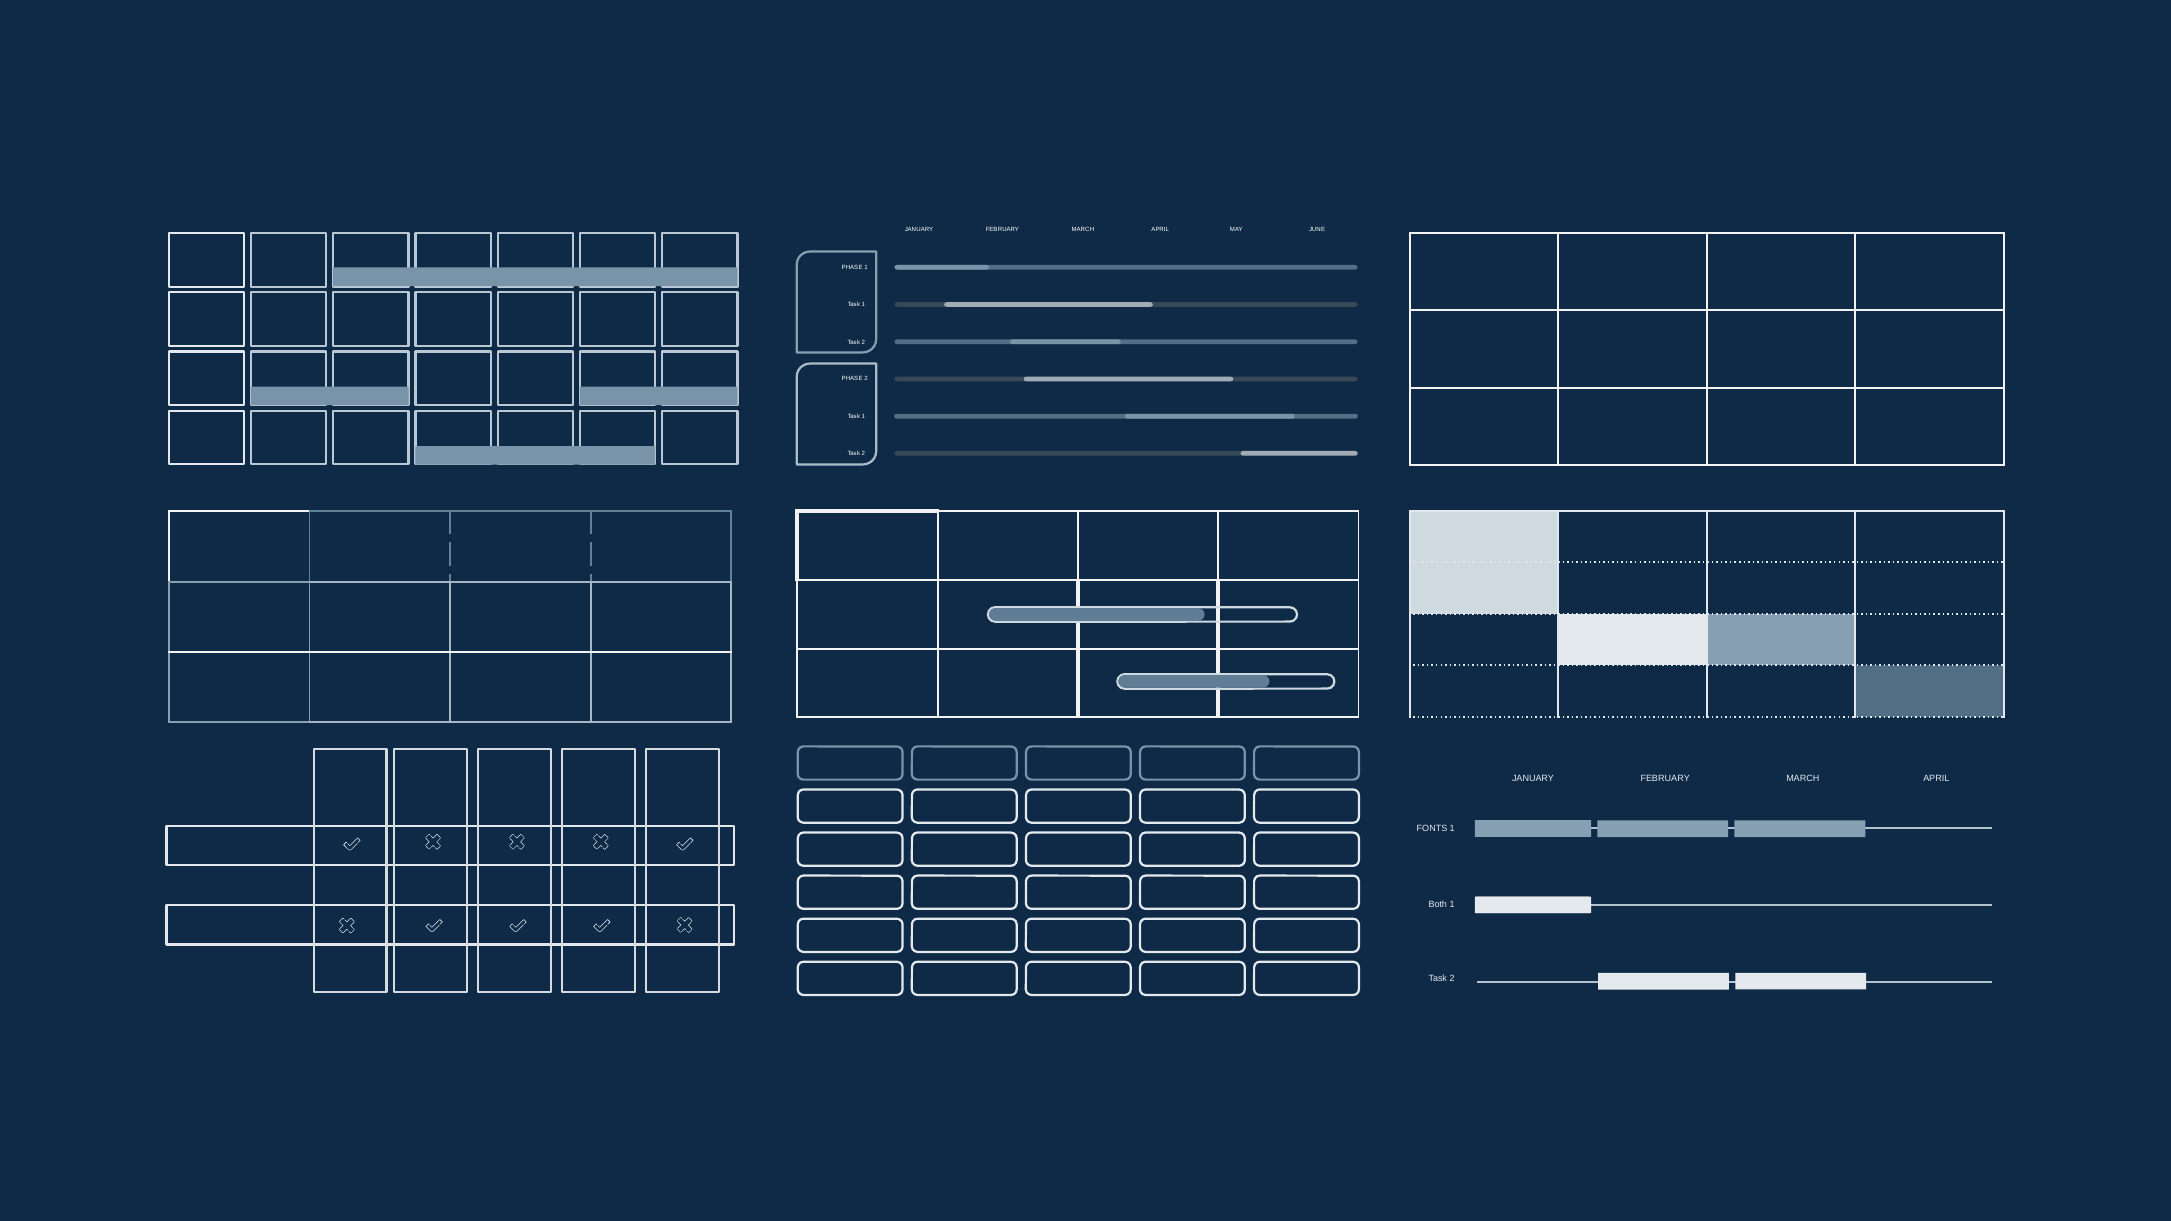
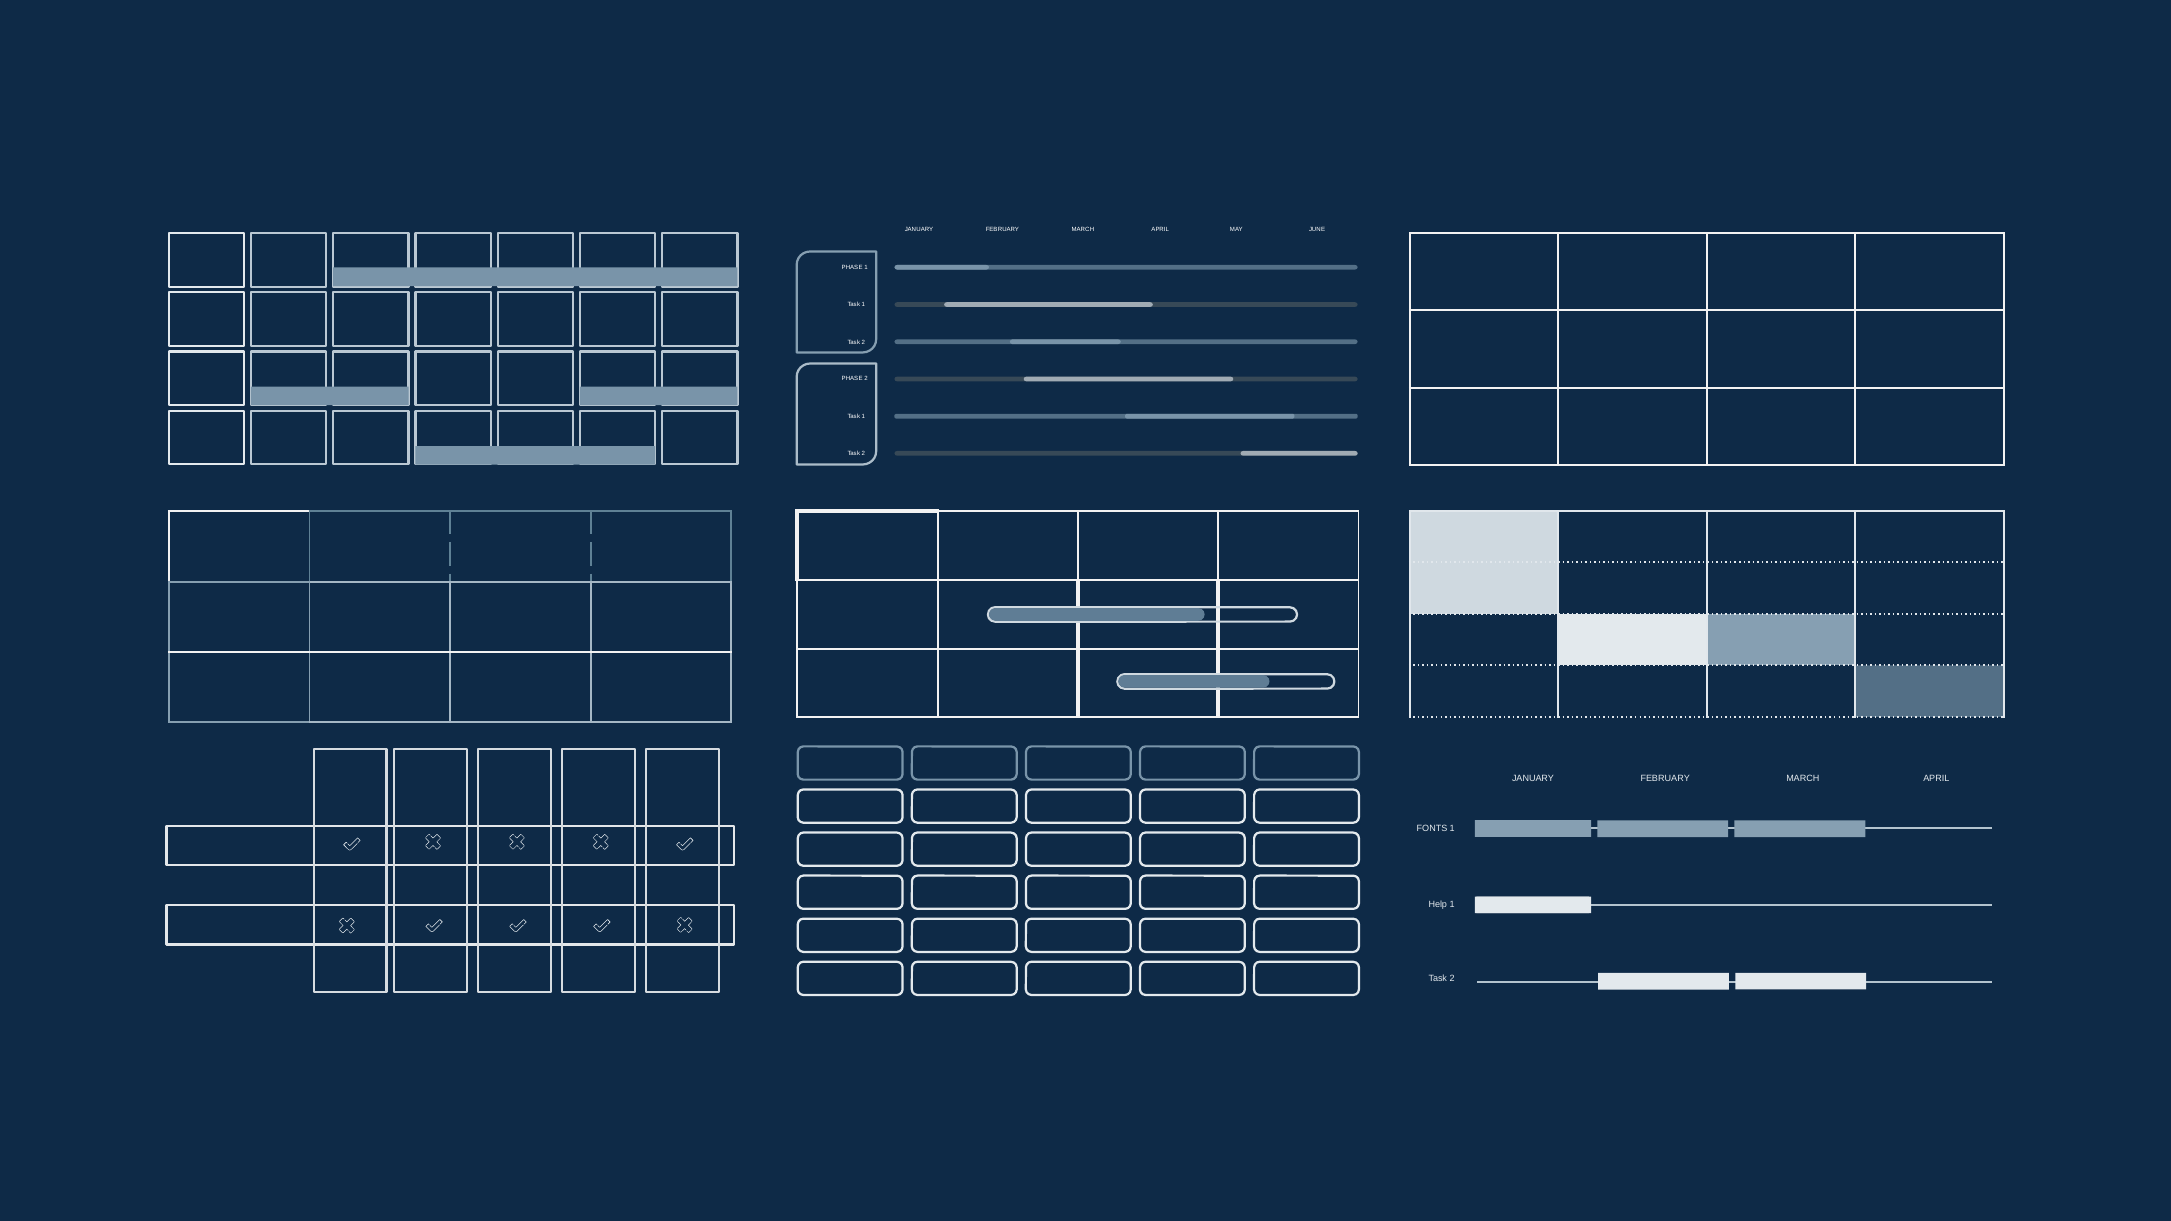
Both: Both -> Help (1438, 904)
